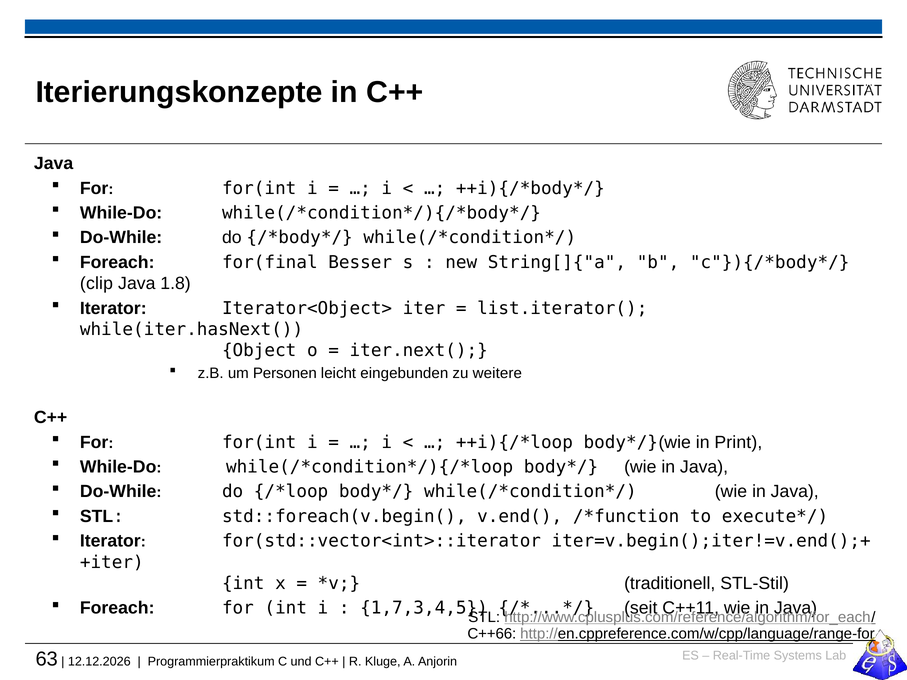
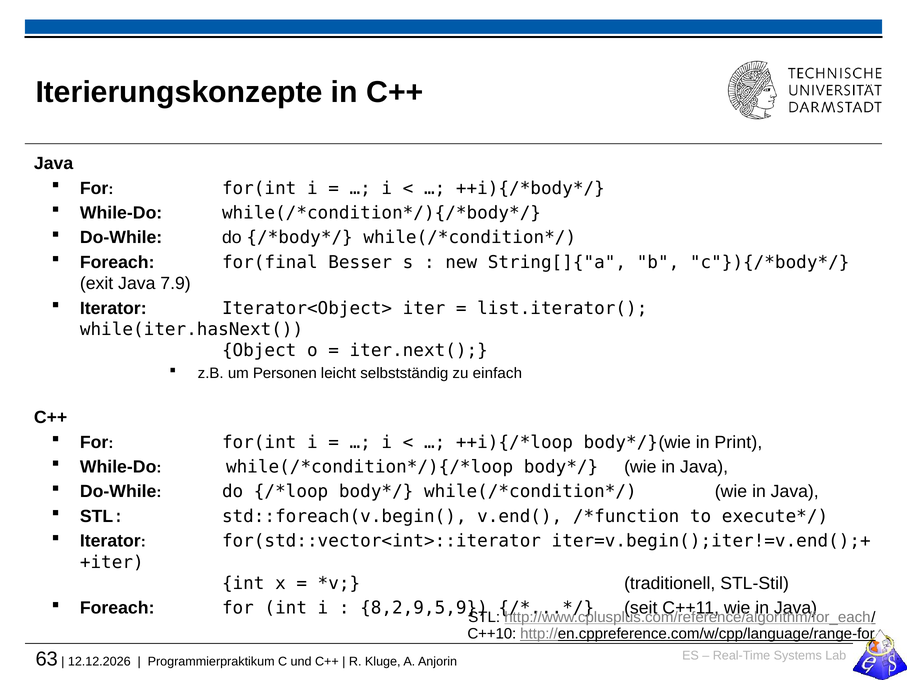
clip: clip -> exit (97, 284)
1.8: 1.8 -> 7.9 (176, 284)
eingebunden: eingebunden -> selbstständig (404, 373)
weitere: weitere -> einfach (497, 373)
1,7,3,4,5: 1,7,3,4,5 -> 8,2,9,5,9 (424, 608)
C++66: C++66 -> C++10 (492, 634)
